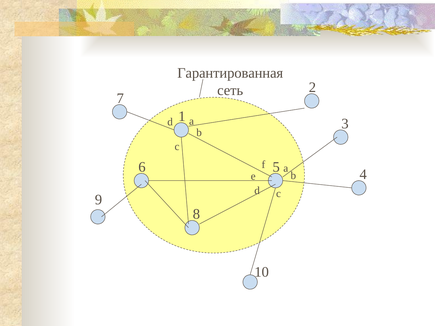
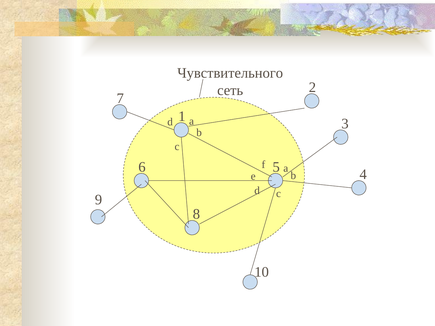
Гарантированная: Гарантированная -> Чувствительного (230, 73)
